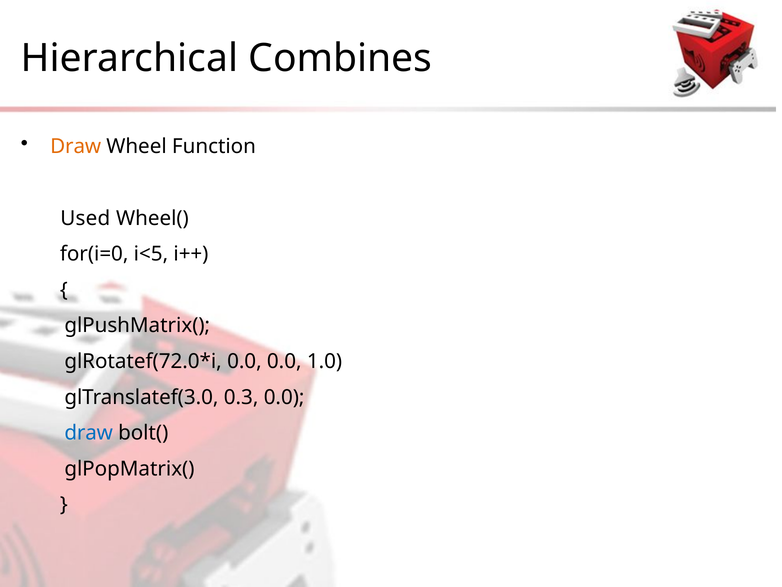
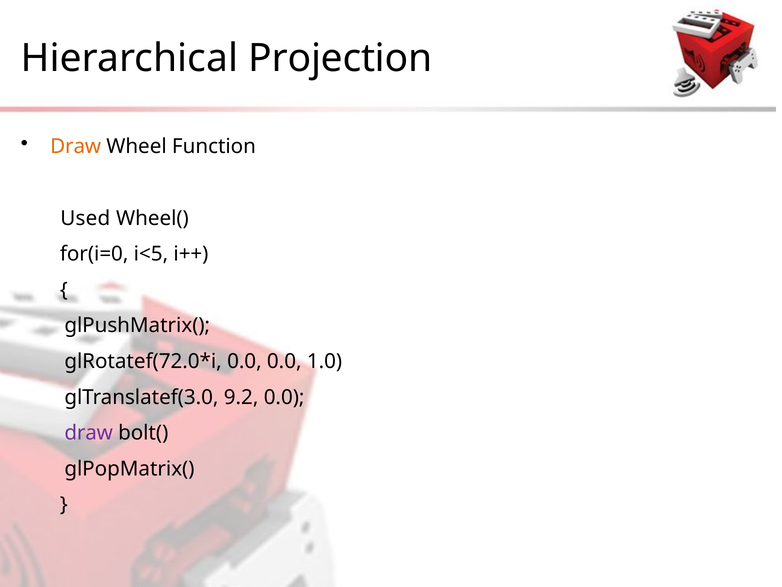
Combines: Combines -> Projection (340, 58)
0.3: 0.3 -> 9.2 (241, 397)
draw colour: blue -> purple (89, 433)
